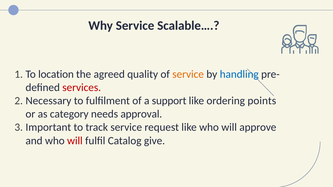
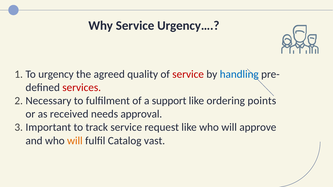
Scalable…: Scalable… -> Urgency… (188, 26)
location: location -> urgency (56, 74)
service colour: orange -> red (188, 74)
category: category -> received (69, 114)
will colour: red -> orange (75, 141)
give: give -> vast (155, 141)
